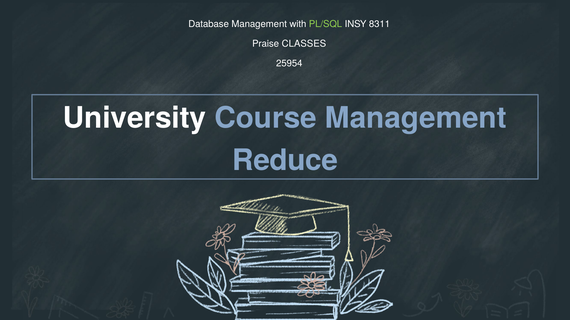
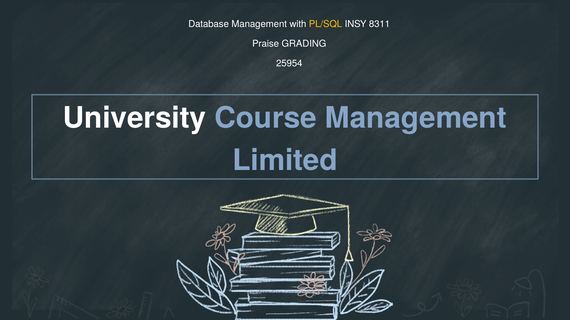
PL/SQL colour: light green -> yellow (326, 24)
CLASSES: CLASSES -> GRADING (304, 44)
Reduce: Reduce -> Limited (285, 161)
